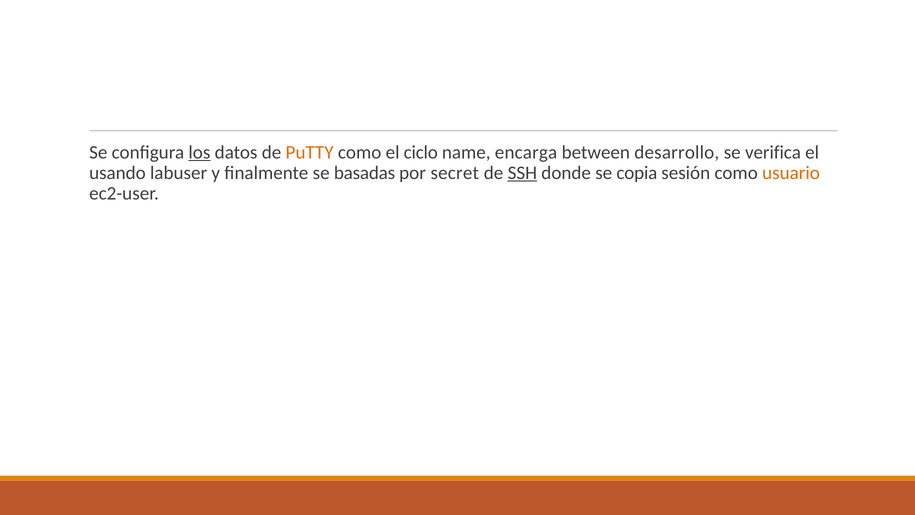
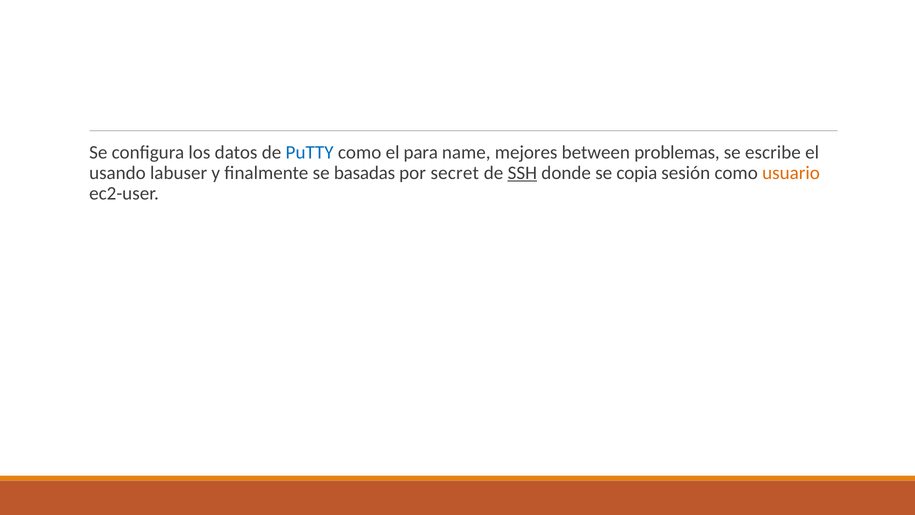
los underline: present -> none (199, 152)
PuTTY colour: orange -> blue (310, 152)
ciclo: ciclo -> para (421, 152)
encarga: encarga -> mejores (526, 152)
desarrollo: desarrollo -> problemas (677, 152)
verifica: verifica -> escribe (773, 152)
